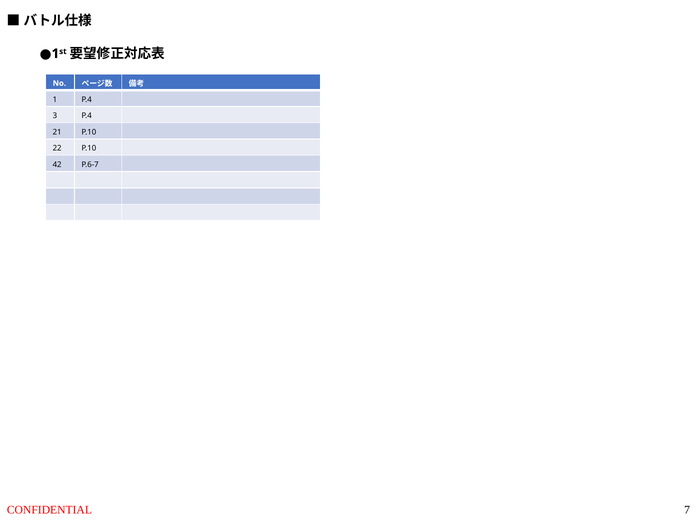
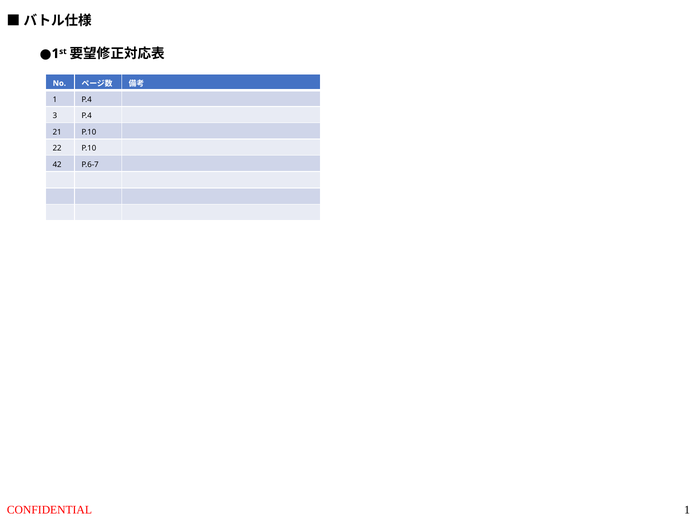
CONFIDENTIAL 7: 7 -> 1 (687, 510)
